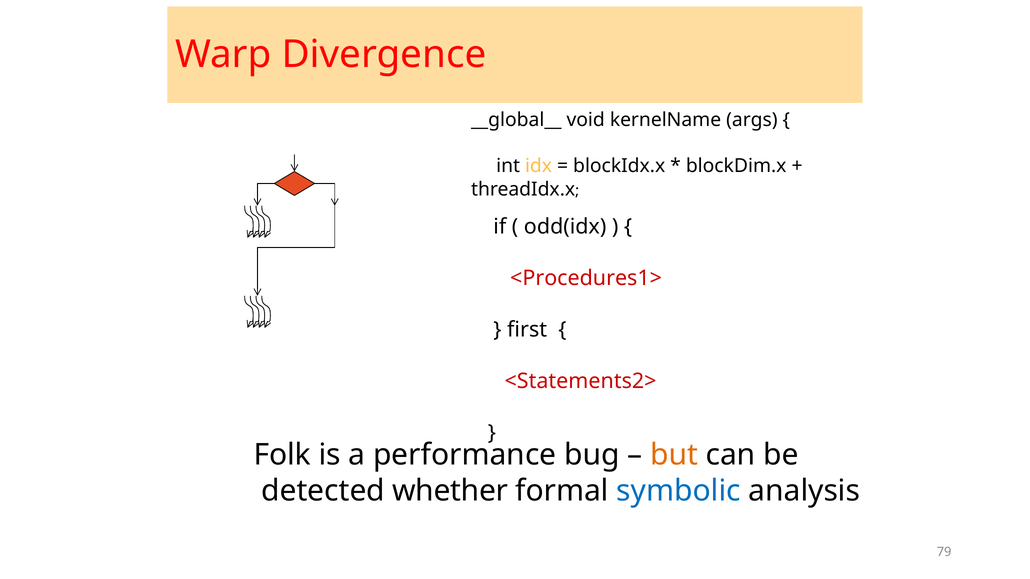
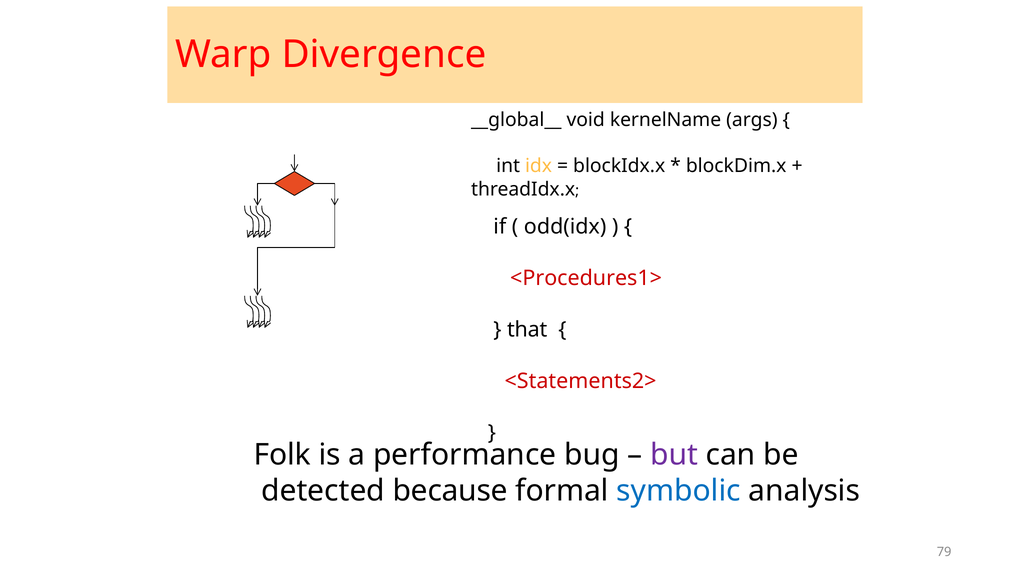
first: first -> that (527, 330)
but colour: orange -> purple (674, 455)
whether: whether -> because (450, 491)
